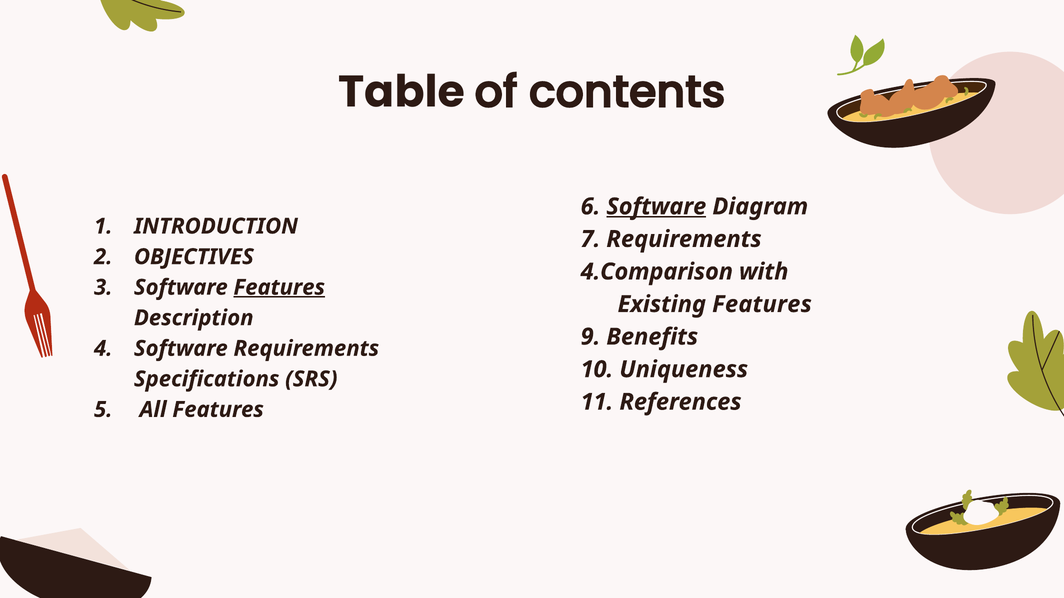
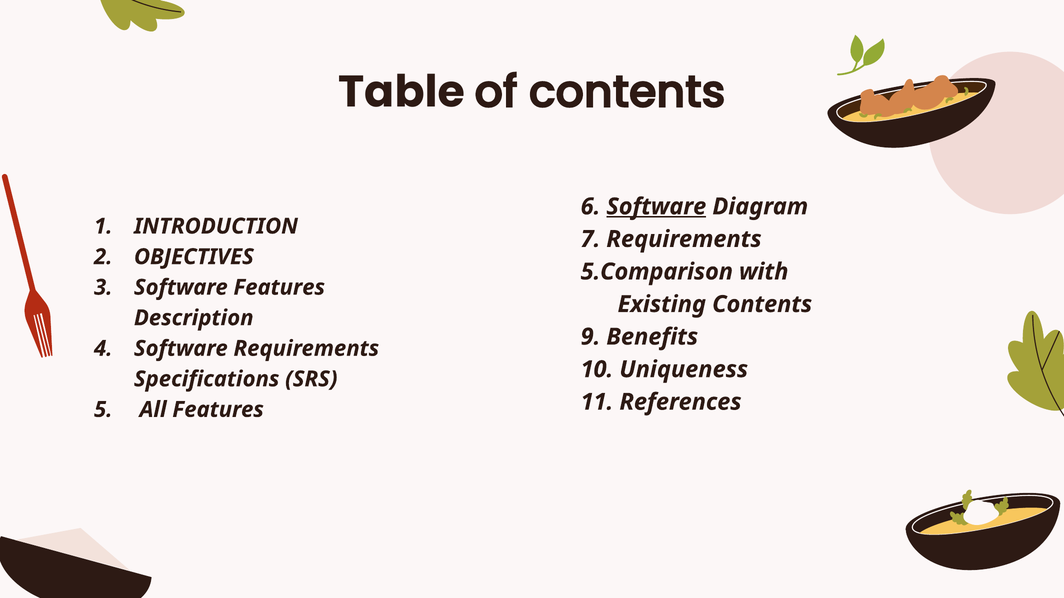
4.Comparison: 4.Comparison -> 5.Comparison (657, 272)
Features underline: present -> none (279, 288)
Existing Features: Features -> Contents (762, 305)
